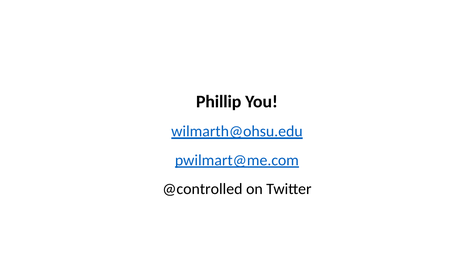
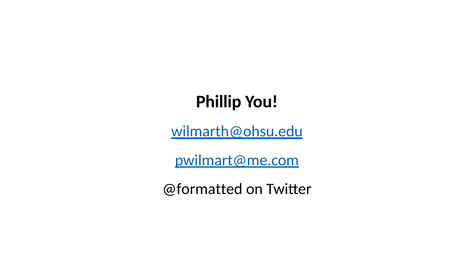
@controlled: @controlled -> @formatted (202, 189)
